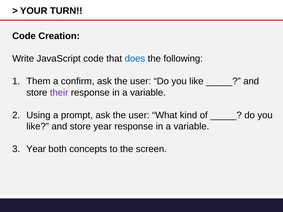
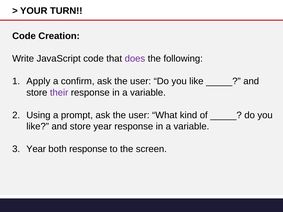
does colour: blue -> purple (135, 59)
Them: Them -> Apply (38, 81)
both concepts: concepts -> response (88, 149)
